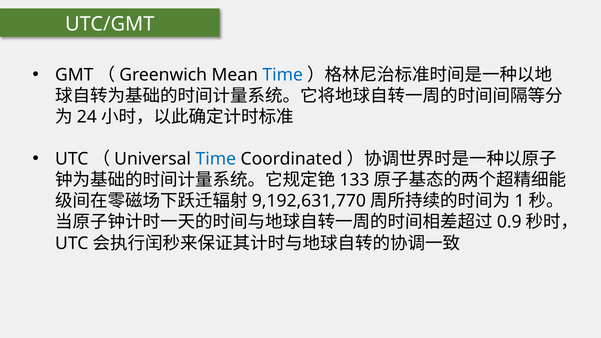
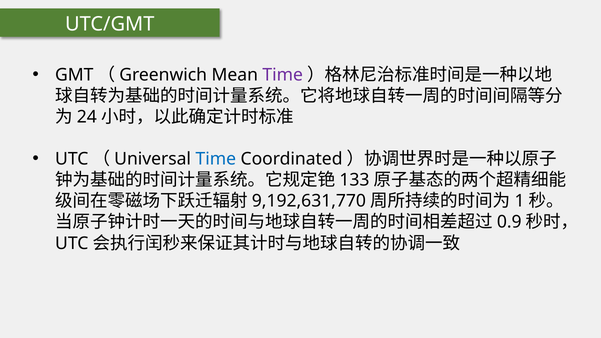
Time colour: blue -> purple (283, 75)
